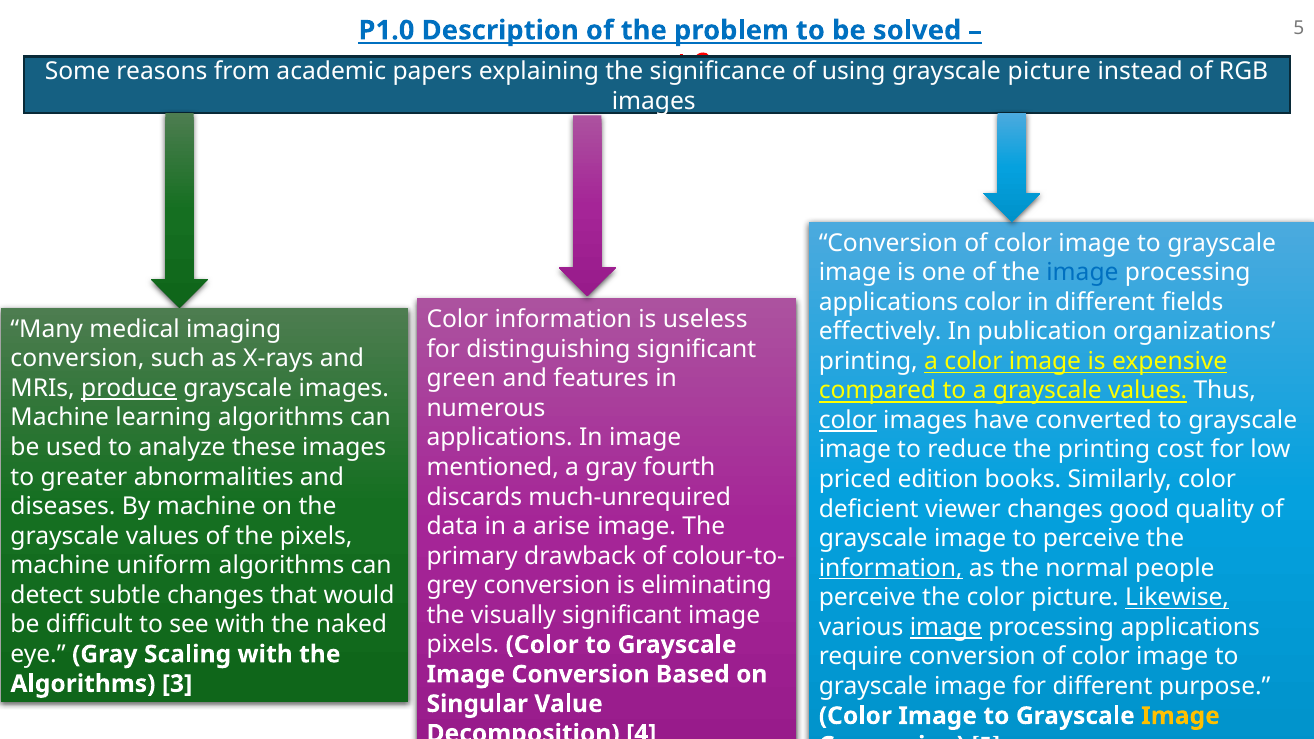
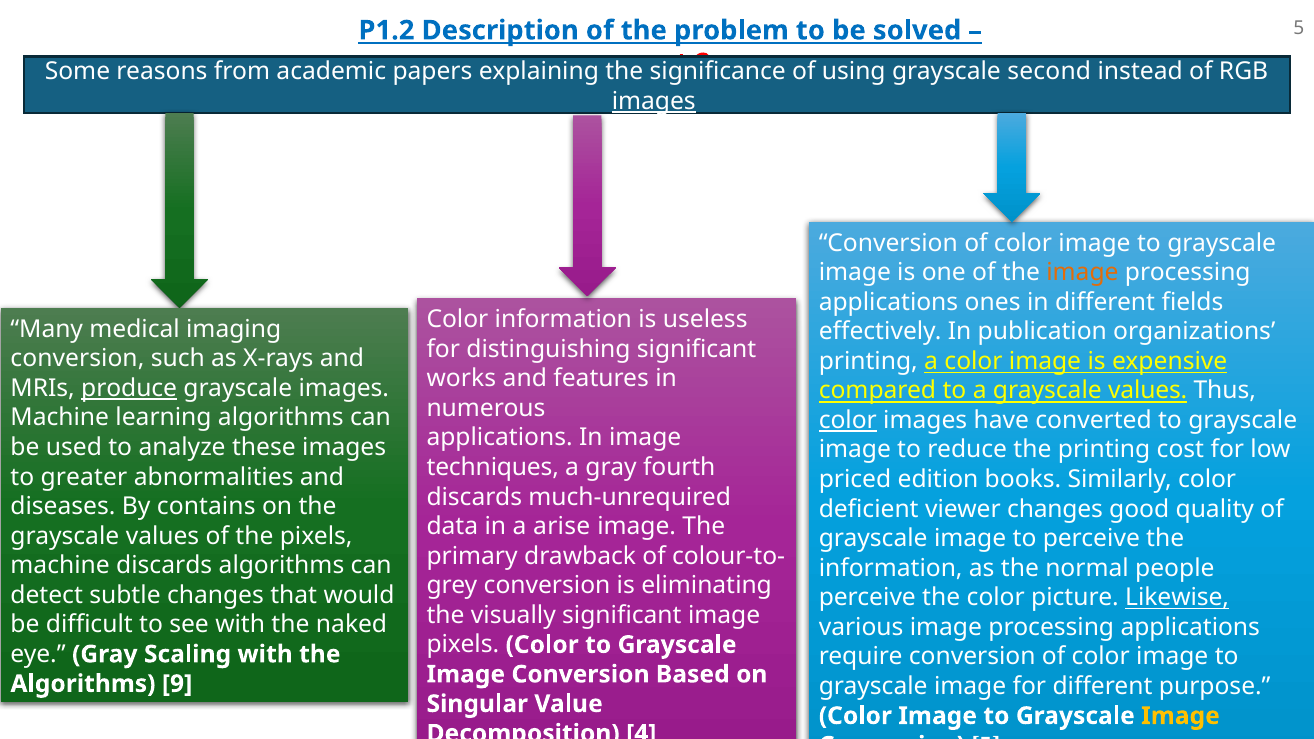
P1.0: P1.0 -> P1.2 (386, 30)
grayscale picture: picture -> second (1049, 72)
images underline: none -> present (654, 101)
image colour: blue -> orange (1082, 273)
applications color: color -> ones (993, 302)
green: green -> works (461, 379)
mentioned: mentioned -> techniques (493, 468)
By machine: machine -> contains (206, 507)
machine uniform: uniform -> discards (164, 566)
information underline: present -> none (891, 568)
image underline: present -> none (946, 627)
3: 3 -> 9 (177, 684)
